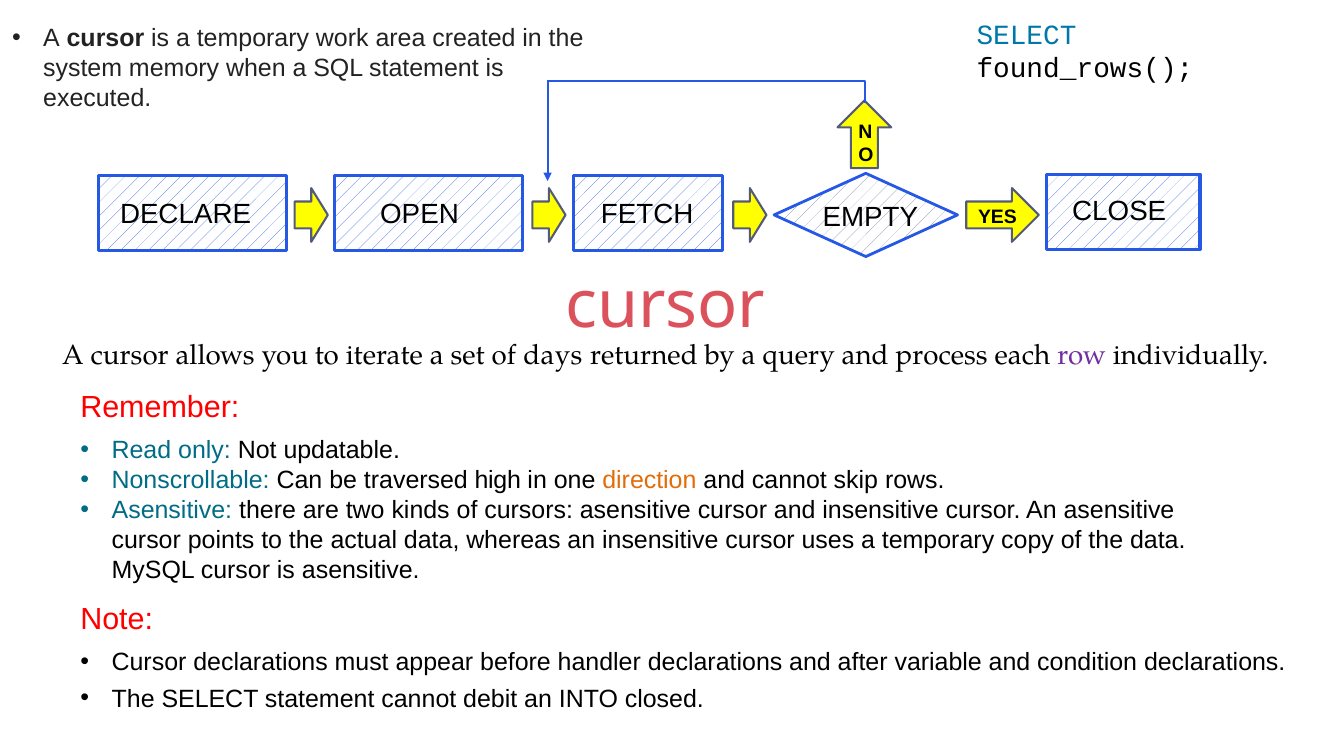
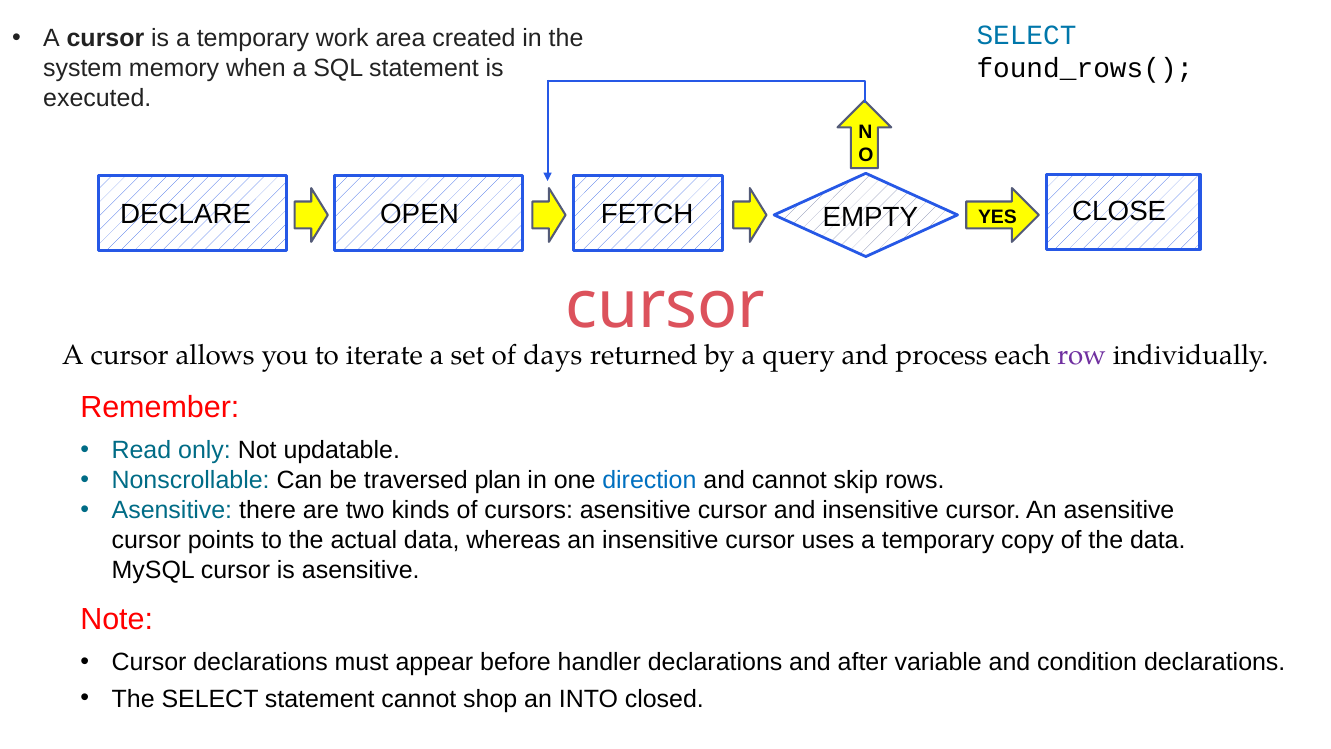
high: high -> plan (498, 480)
direction colour: orange -> blue (649, 480)
debit: debit -> shop (490, 699)
